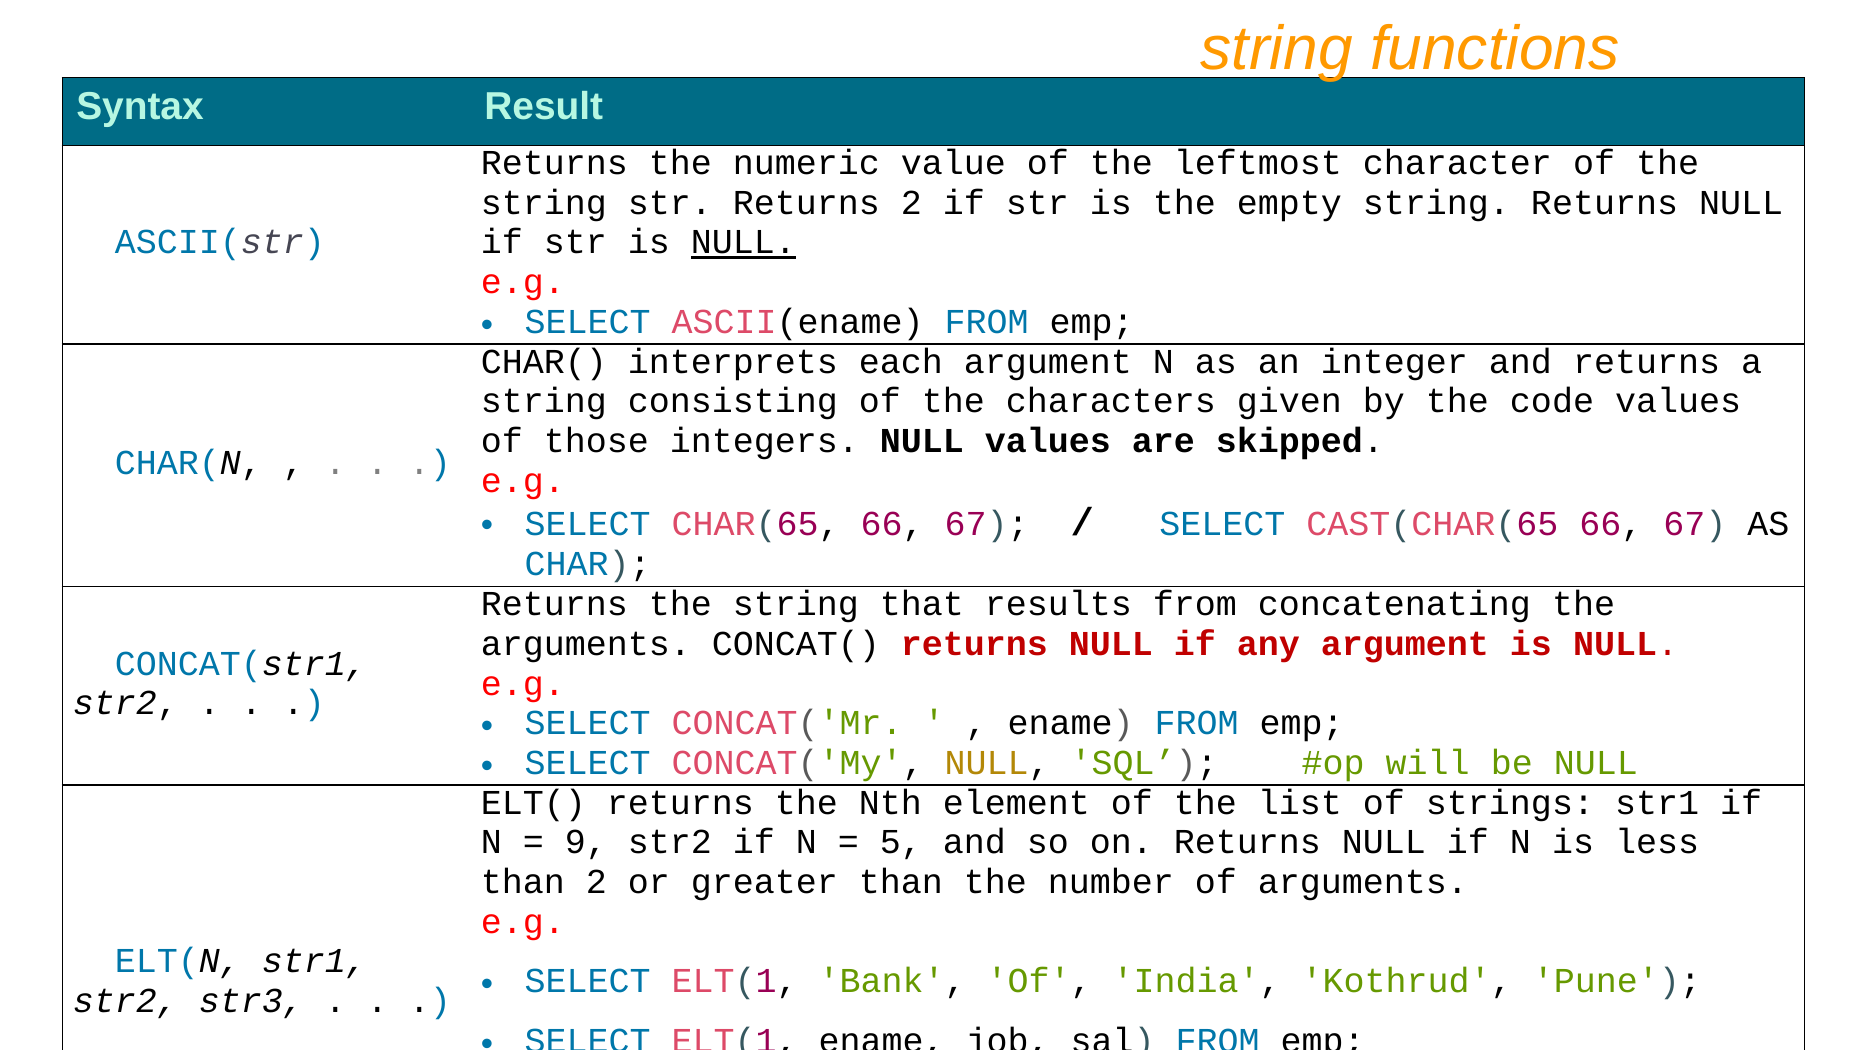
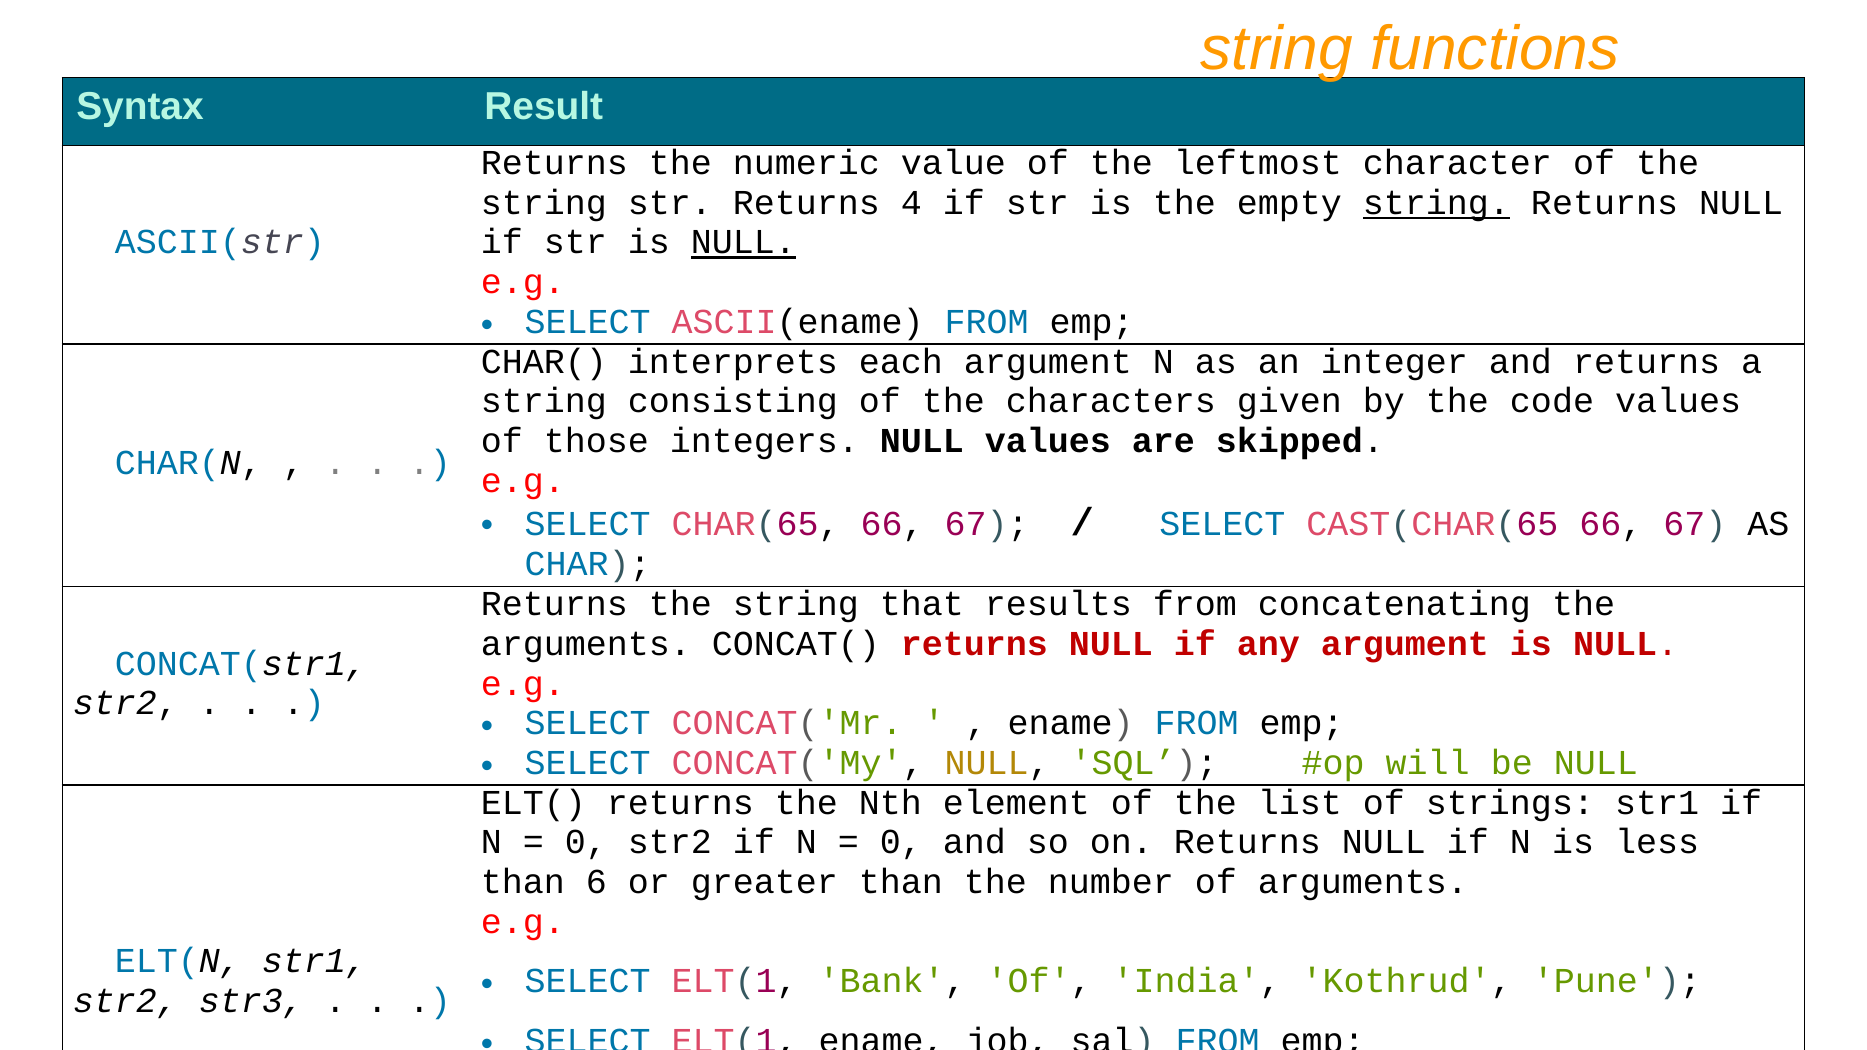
Returns 2: 2 -> 4 (911, 203)
string underline: none -> present (1436, 203)
9: 9 -> 0 (586, 842)
5: 5 -> 0 (901, 842)
than 2: 2 -> 6 (596, 882)
